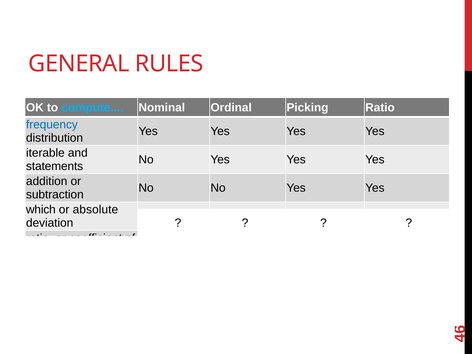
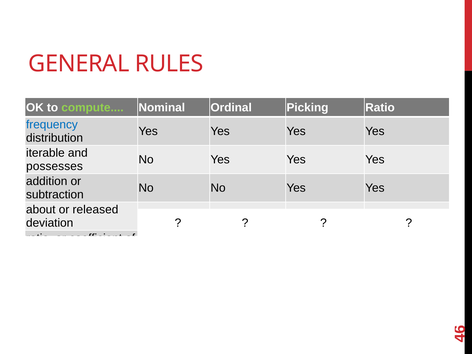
compute colour: light blue -> light green (92, 107)
statements: statements -> possesses (55, 166)
which: which -> about (41, 210)
absolute: absolute -> released (95, 210)
